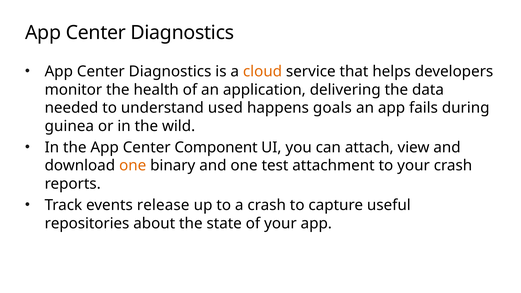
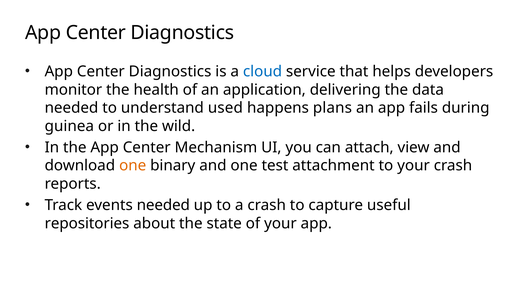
cloud colour: orange -> blue (263, 71)
goals: goals -> plans (332, 108)
Component: Component -> Mechanism (216, 147)
events release: release -> needed (163, 205)
